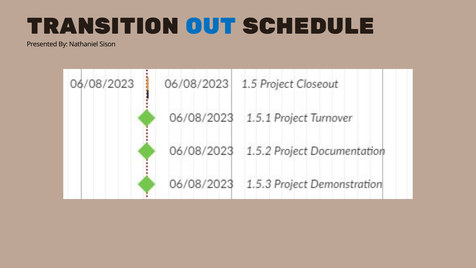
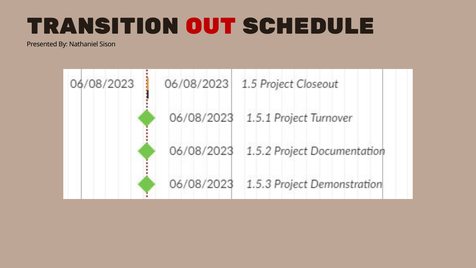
OUT colour: blue -> red (211, 26)
